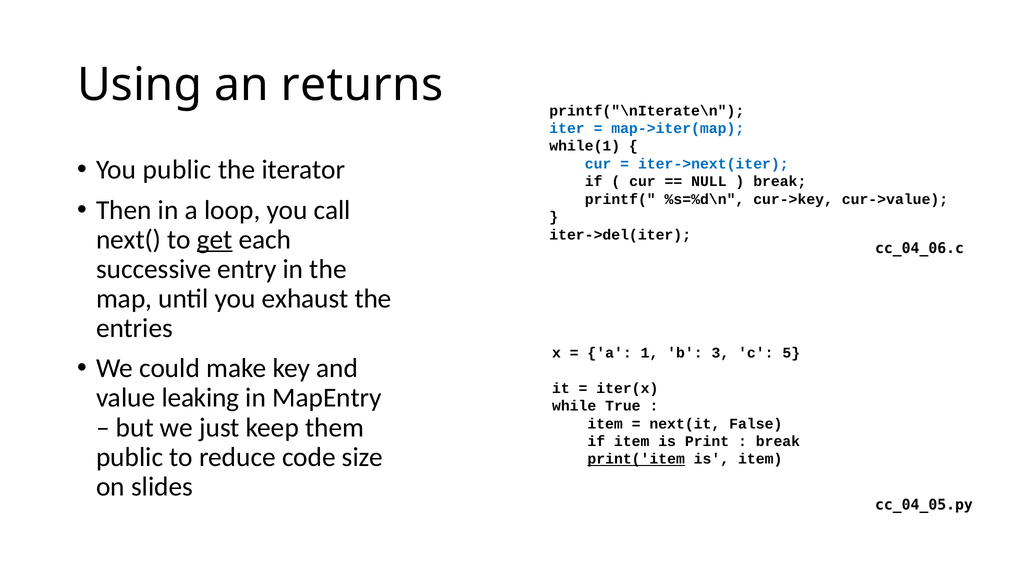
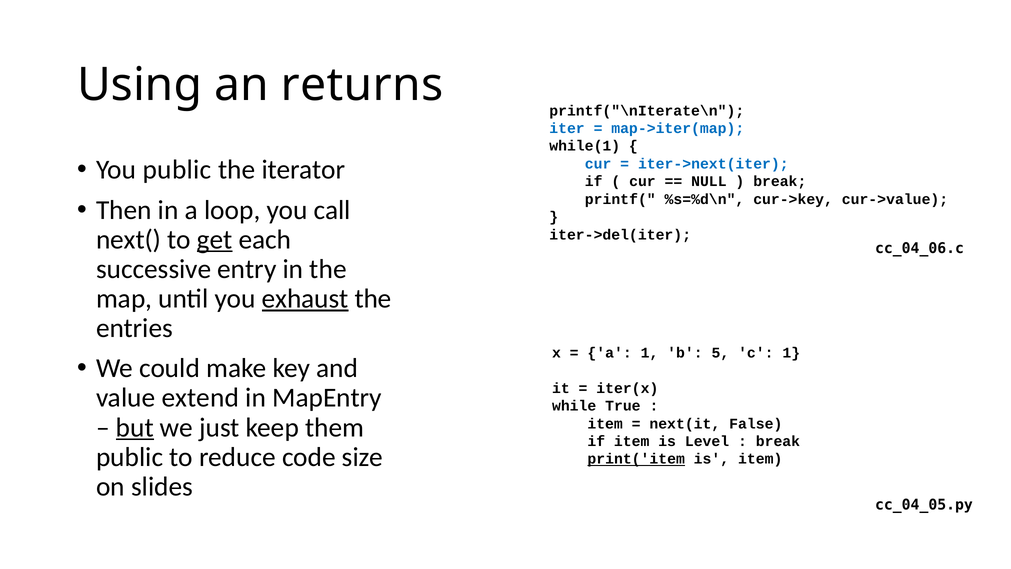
exhaust underline: none -> present (305, 299)
3: 3 -> 5 (720, 353)
c 5: 5 -> 1 (791, 353)
leaking: leaking -> extend (200, 398)
but underline: none -> present (135, 427)
Print: Print -> Level (707, 441)
